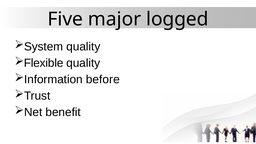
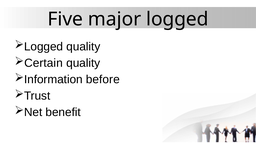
System: System -> Logged (44, 47)
Flexible: Flexible -> Certain (44, 63)
